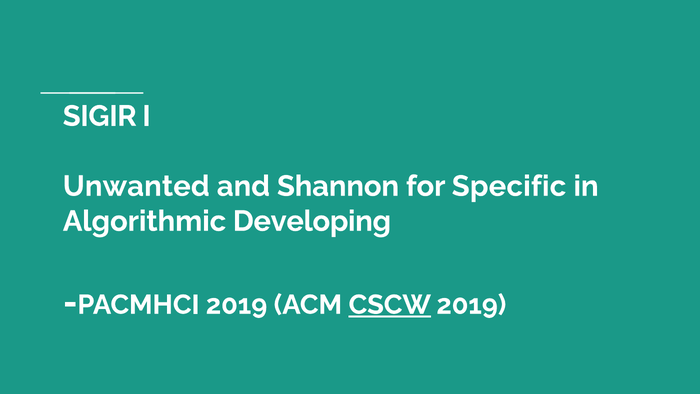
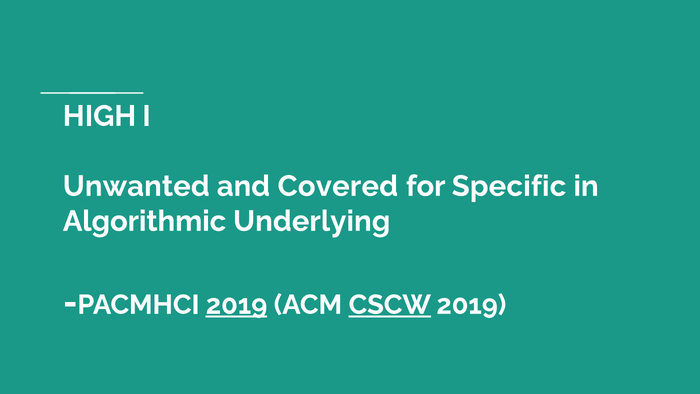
SIGIR: SIGIR -> HIGH (99, 116)
Shannon: Shannon -> Covered (338, 186)
Developing: Developing -> Underlying (312, 221)
2019 underline: none -> present (236, 305)
